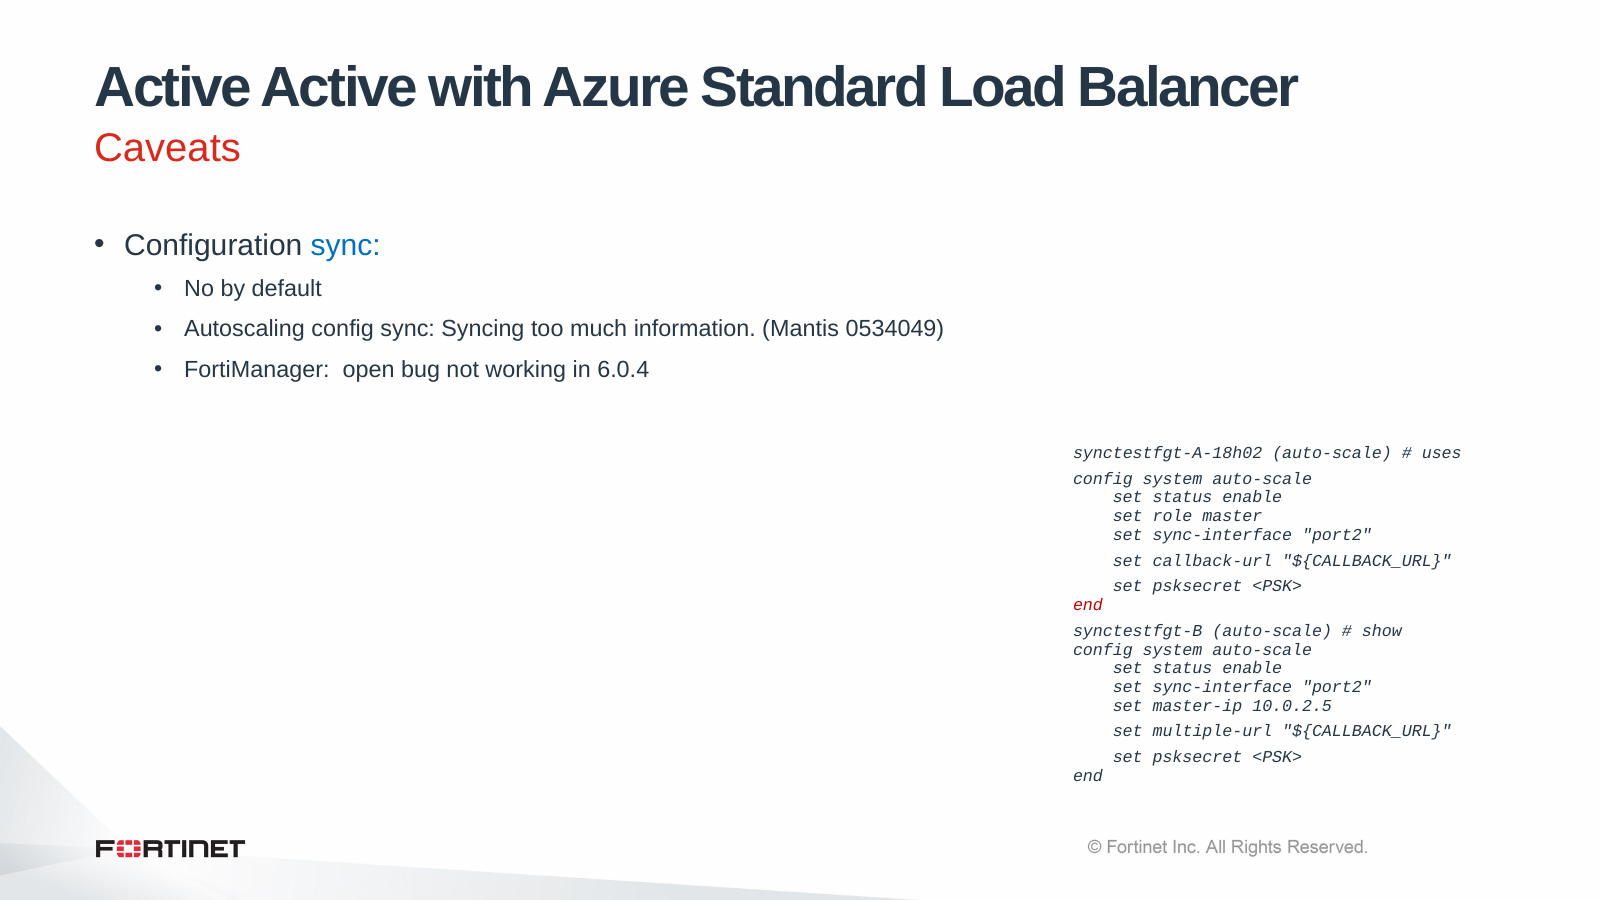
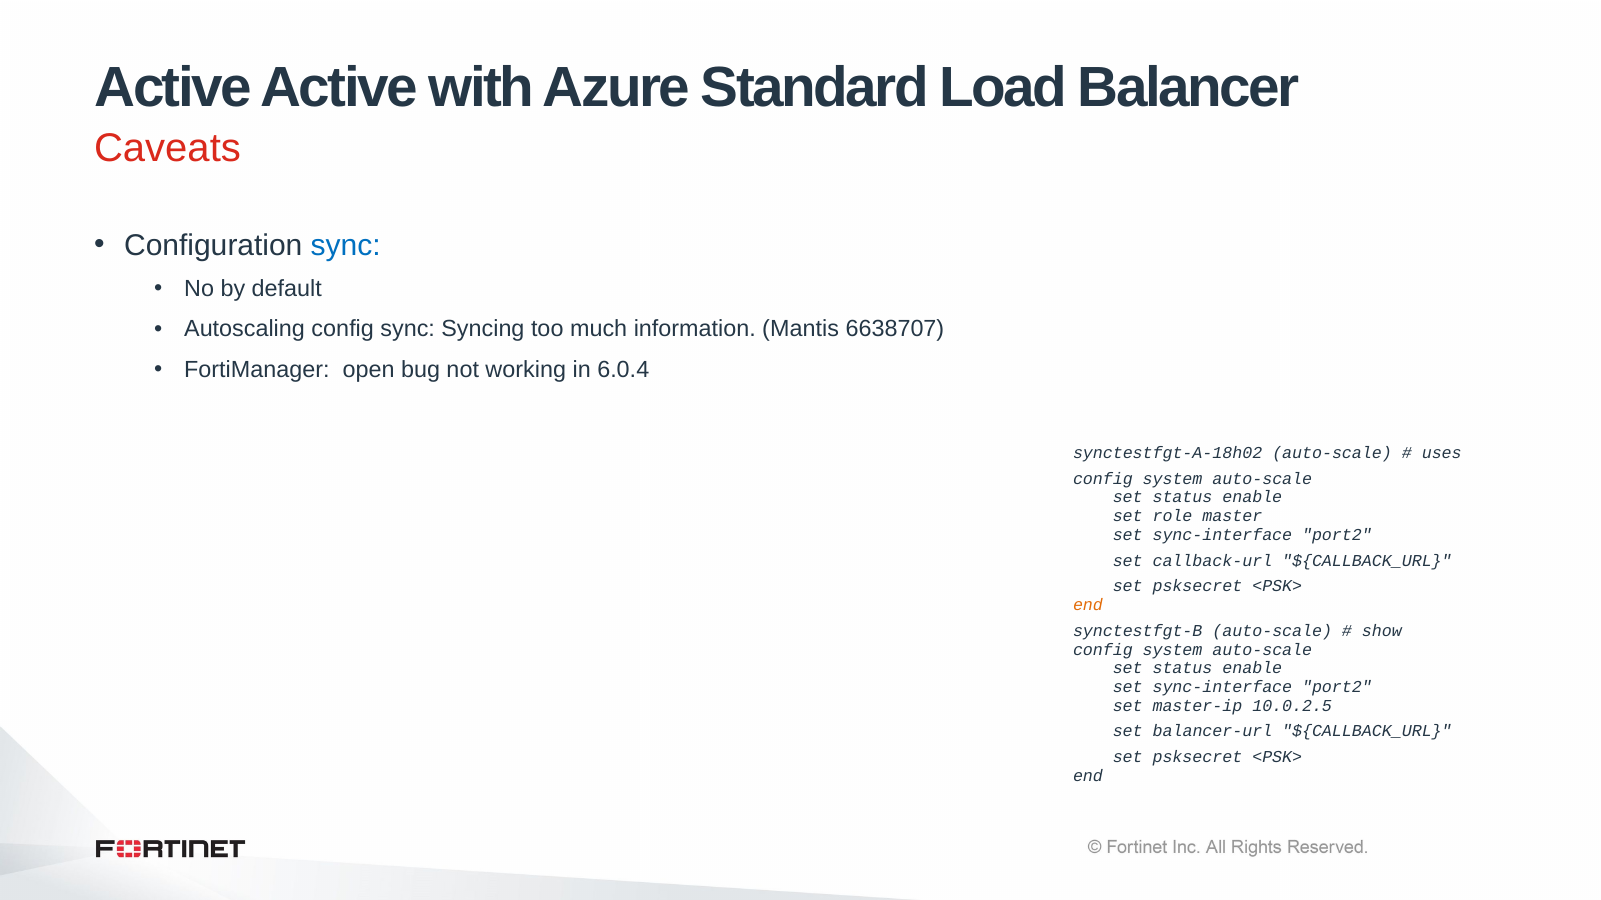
0534049: 0534049 -> 6638707 (895, 329)
end colour: red -> orange (1088, 605)
multiple-url: multiple-url -> balancer-url (1212, 732)
